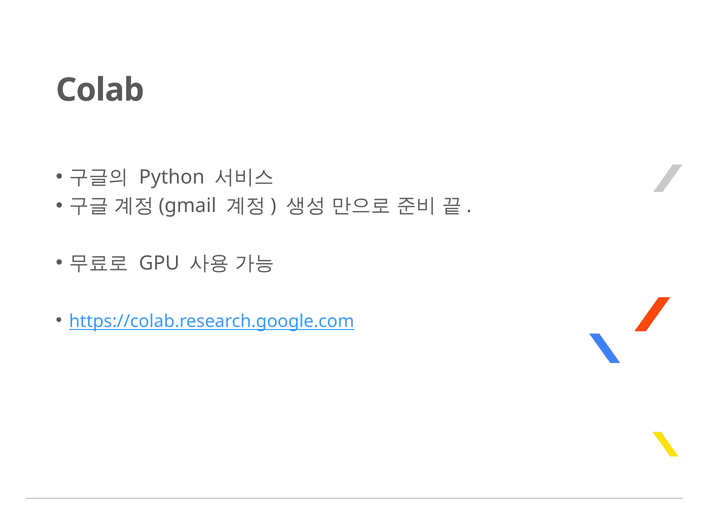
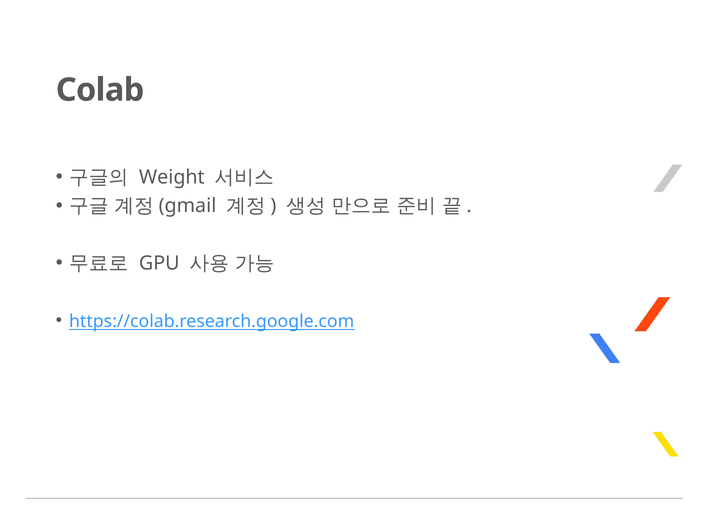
Python: Python -> Weight (172, 177)
